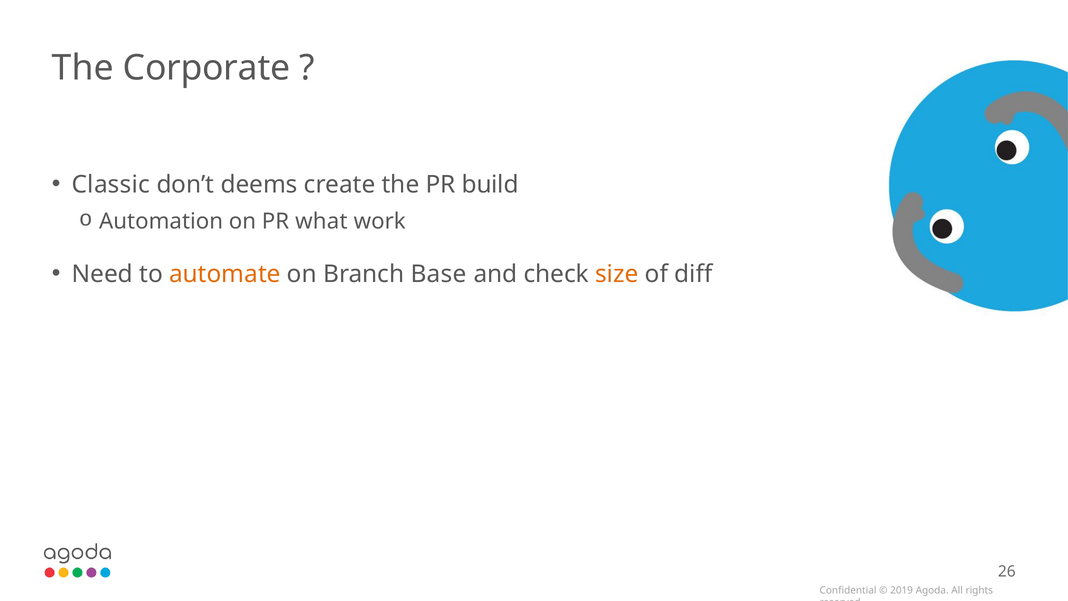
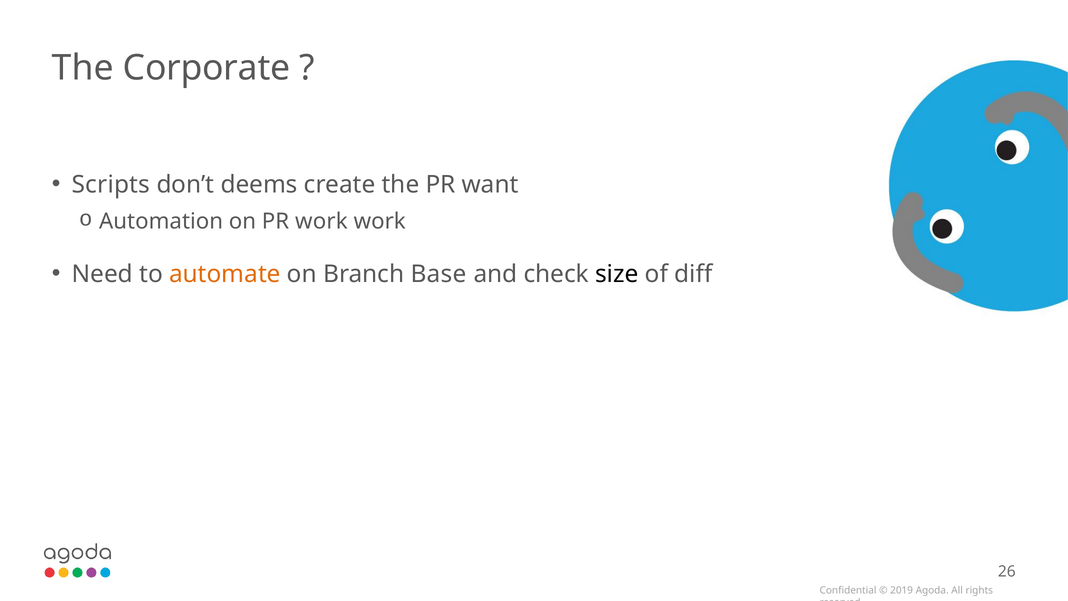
Classic: Classic -> Scripts (111, 185)
build: build -> want (490, 185)
PR what: what -> work (321, 221)
size colour: orange -> black (617, 274)
